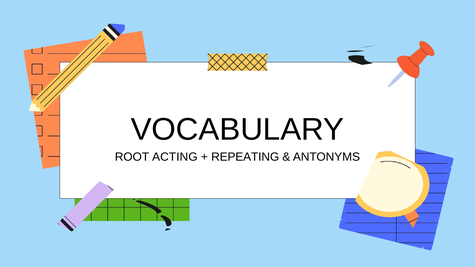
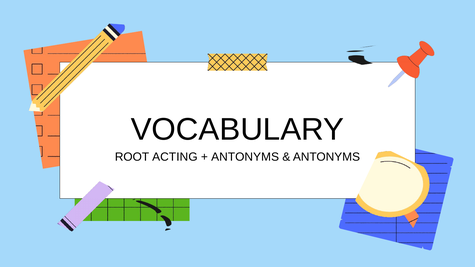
REPEATING: REPEATING -> ANTONYMS (245, 157)
